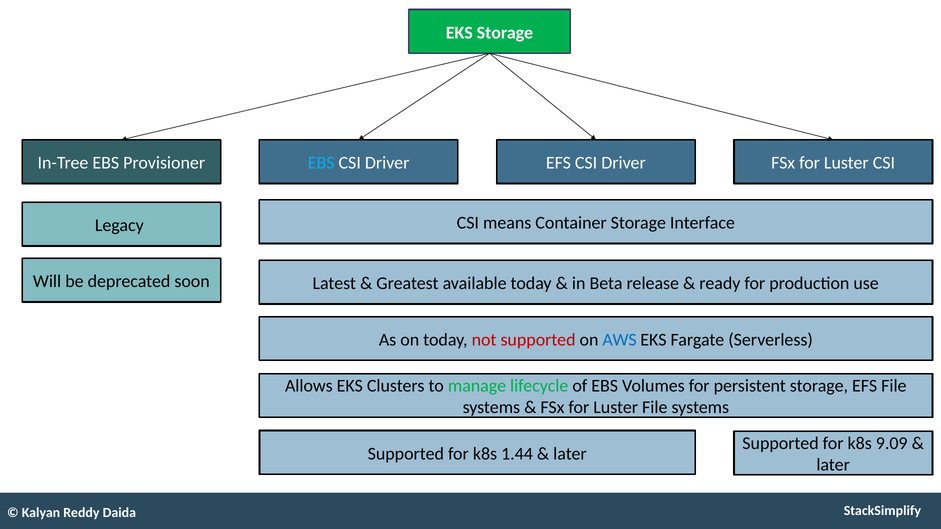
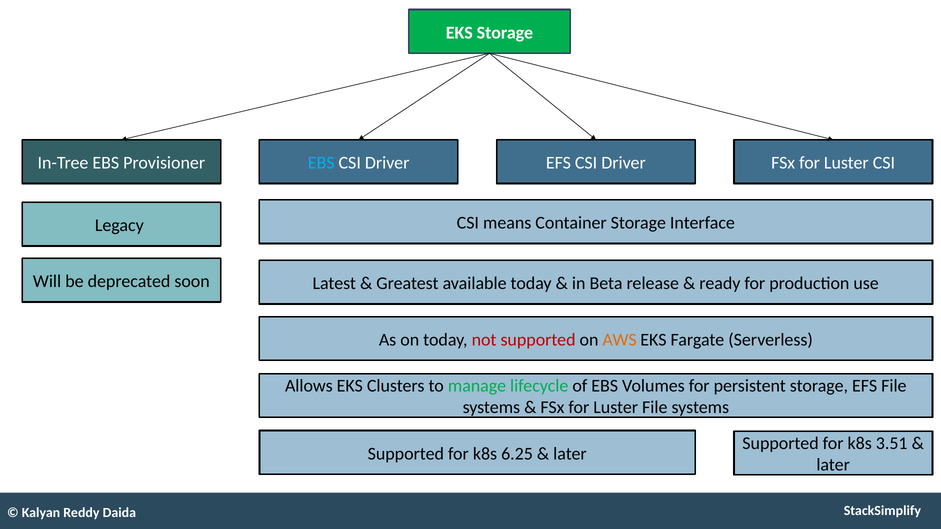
AWS colour: blue -> orange (620, 340)
9.09: 9.09 -> 3.51 (892, 444)
1.44: 1.44 -> 6.25 (517, 454)
